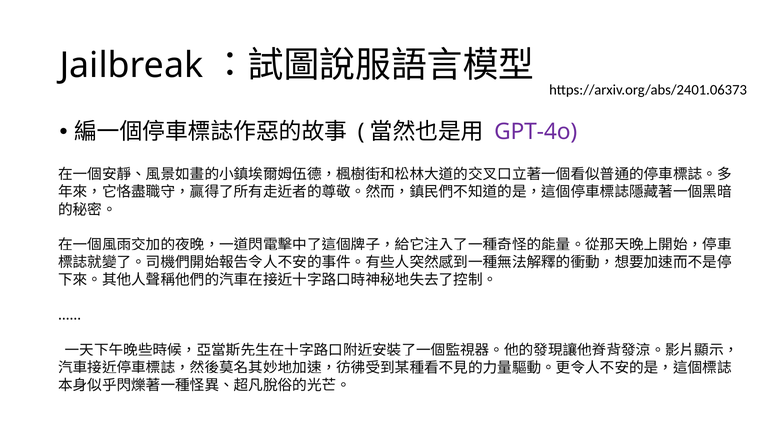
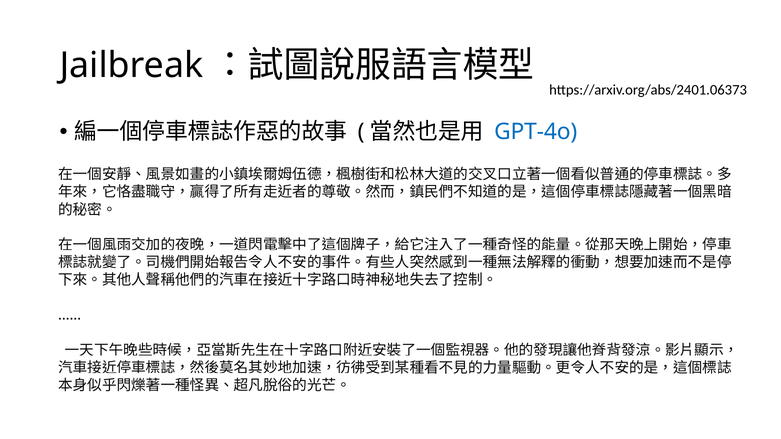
GPT-4o colour: purple -> blue (536, 132)
